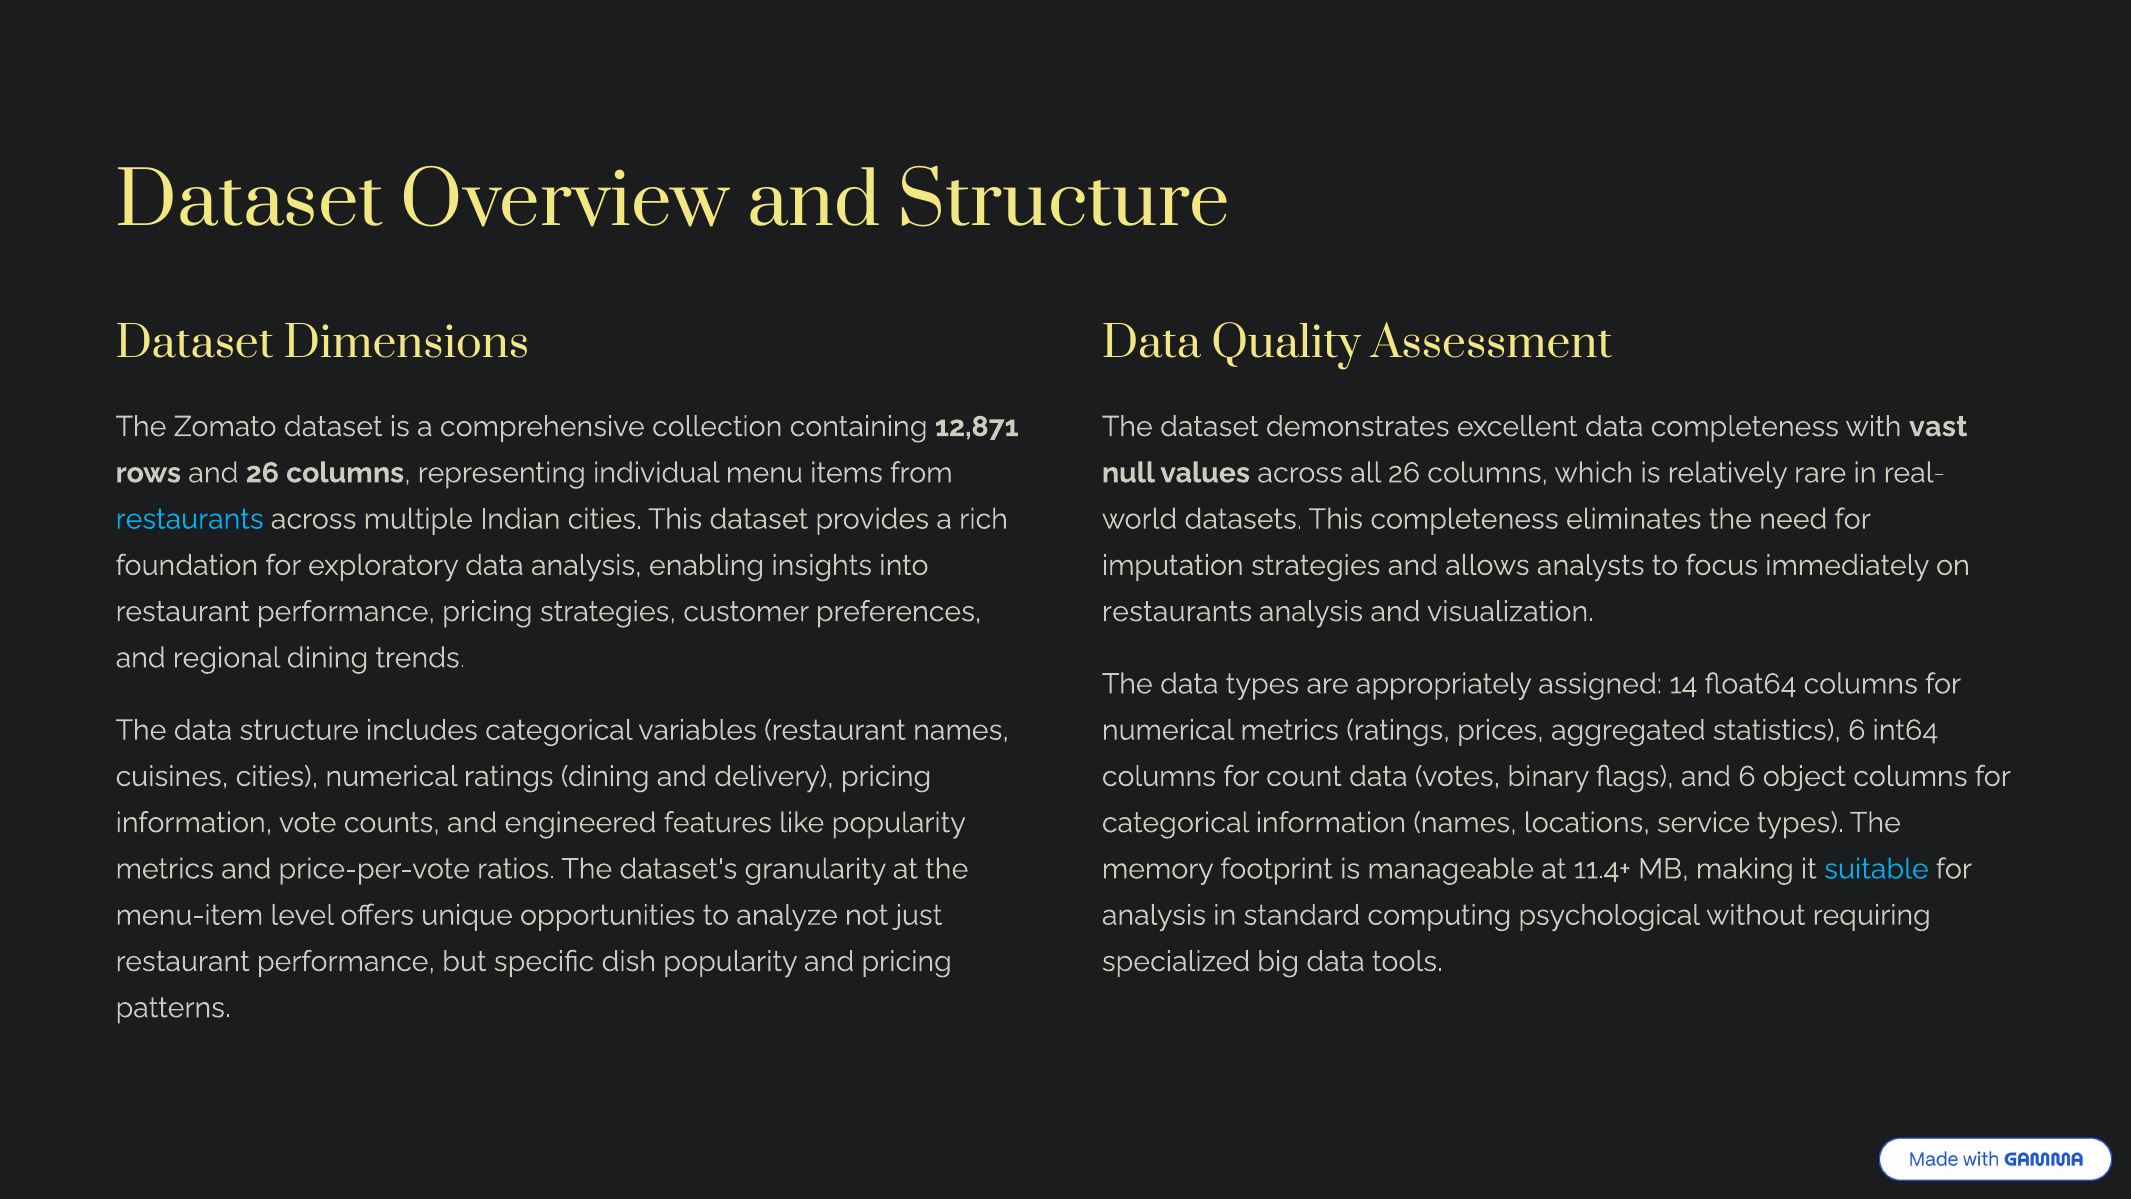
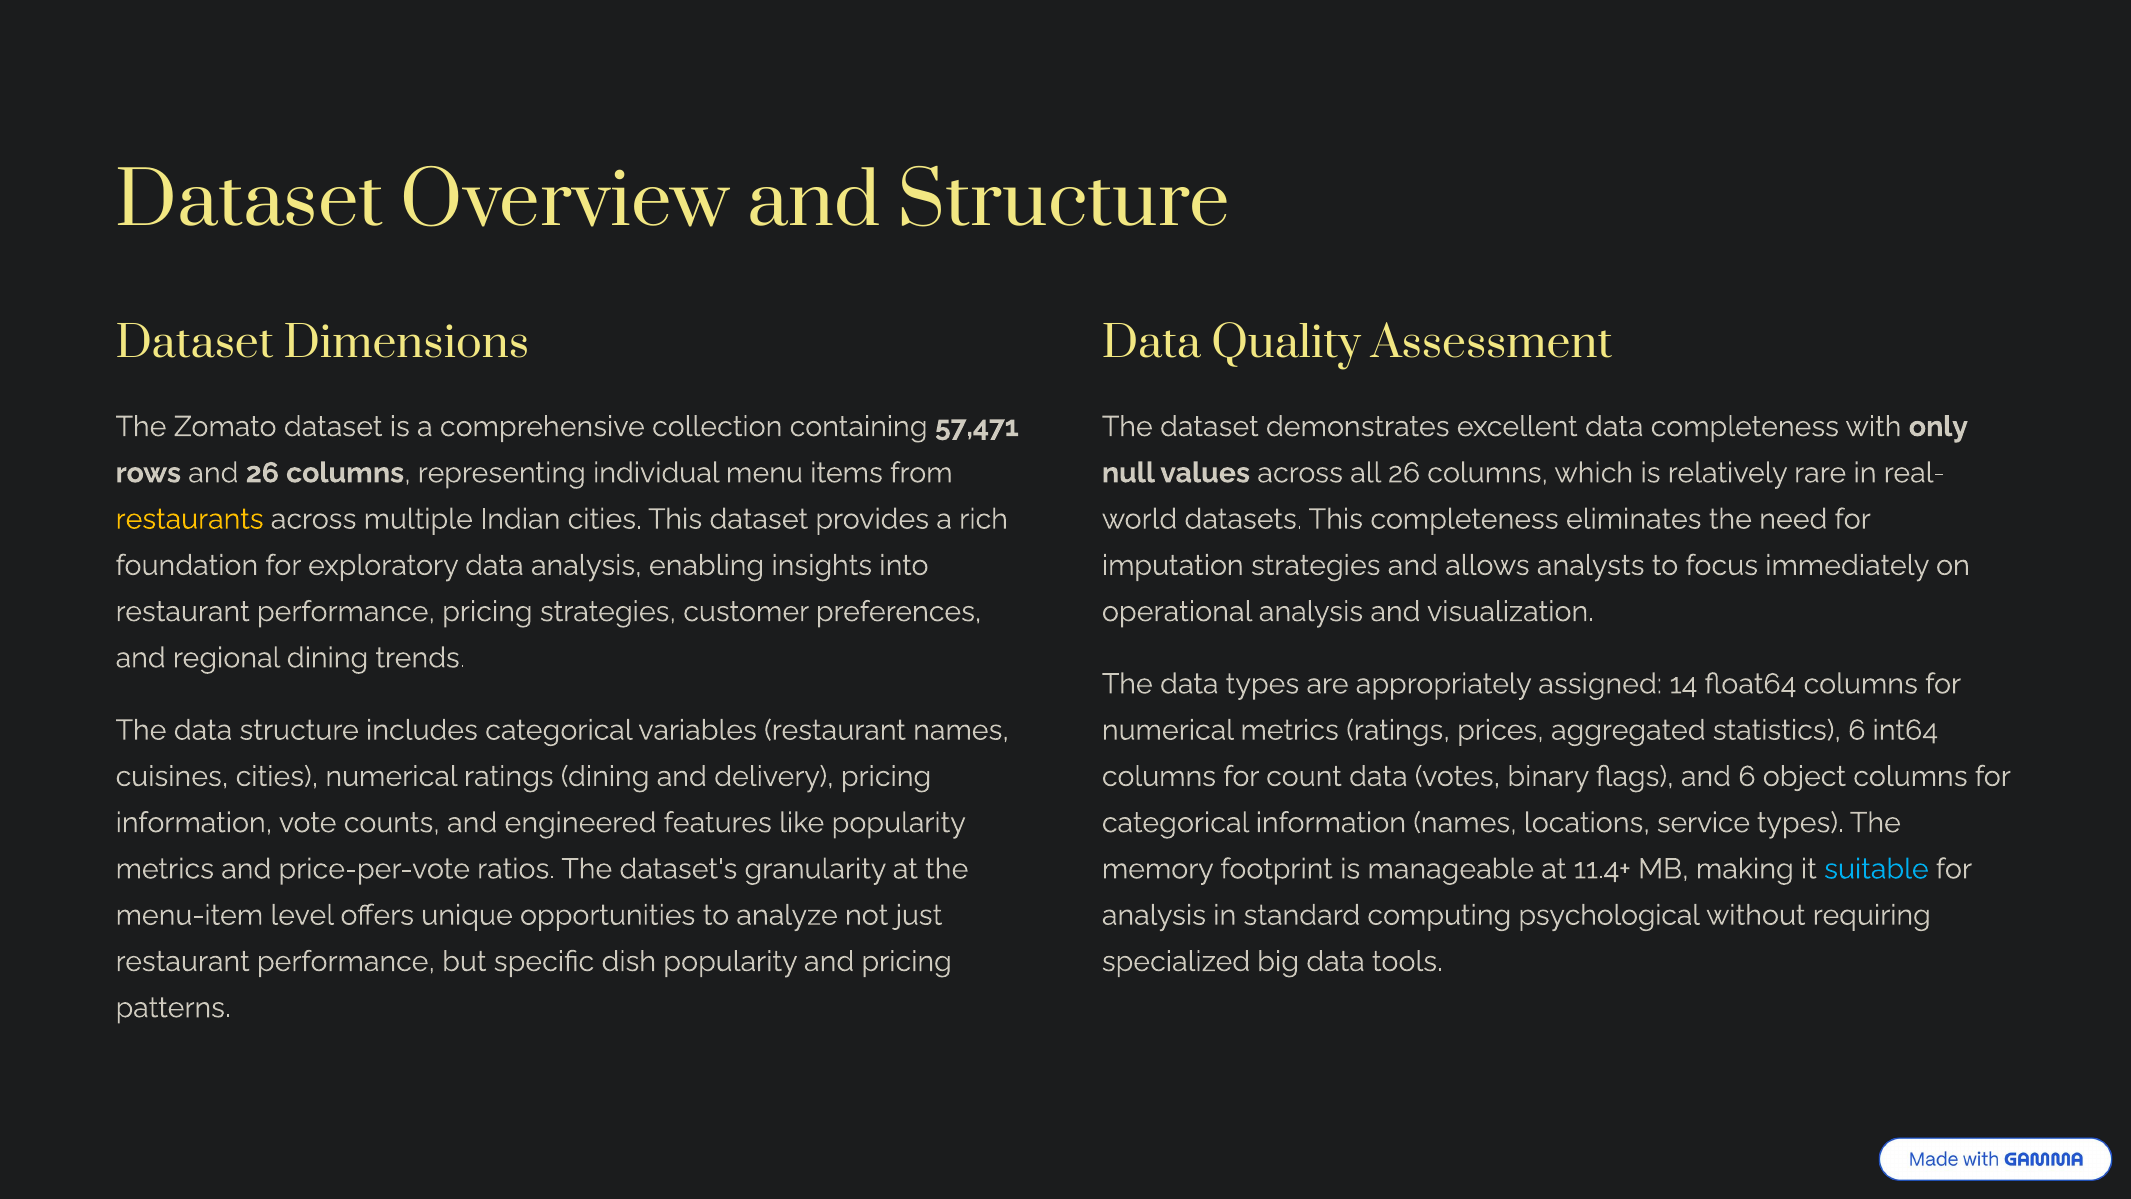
12,871: 12,871 -> 57,471 (977, 427)
vast: vast -> only (1938, 427)
restaurants colour: light blue -> yellow (190, 519)
restaurants: restaurants -> operational (1177, 612)
